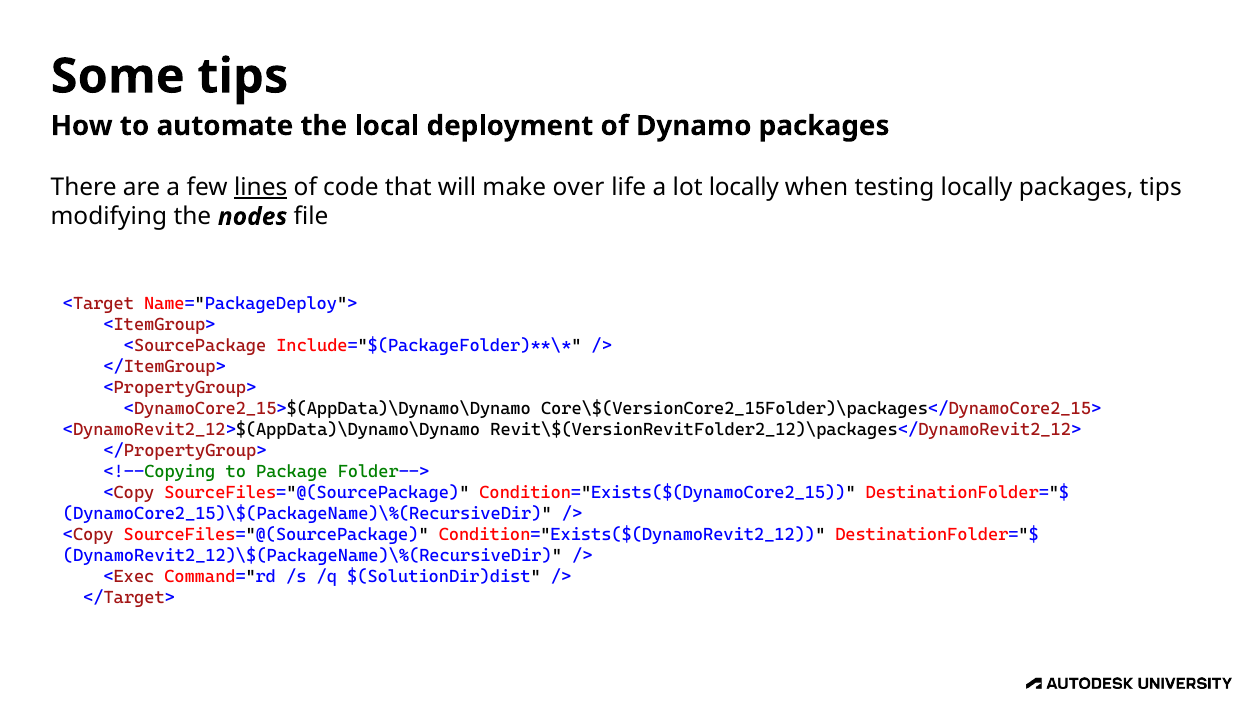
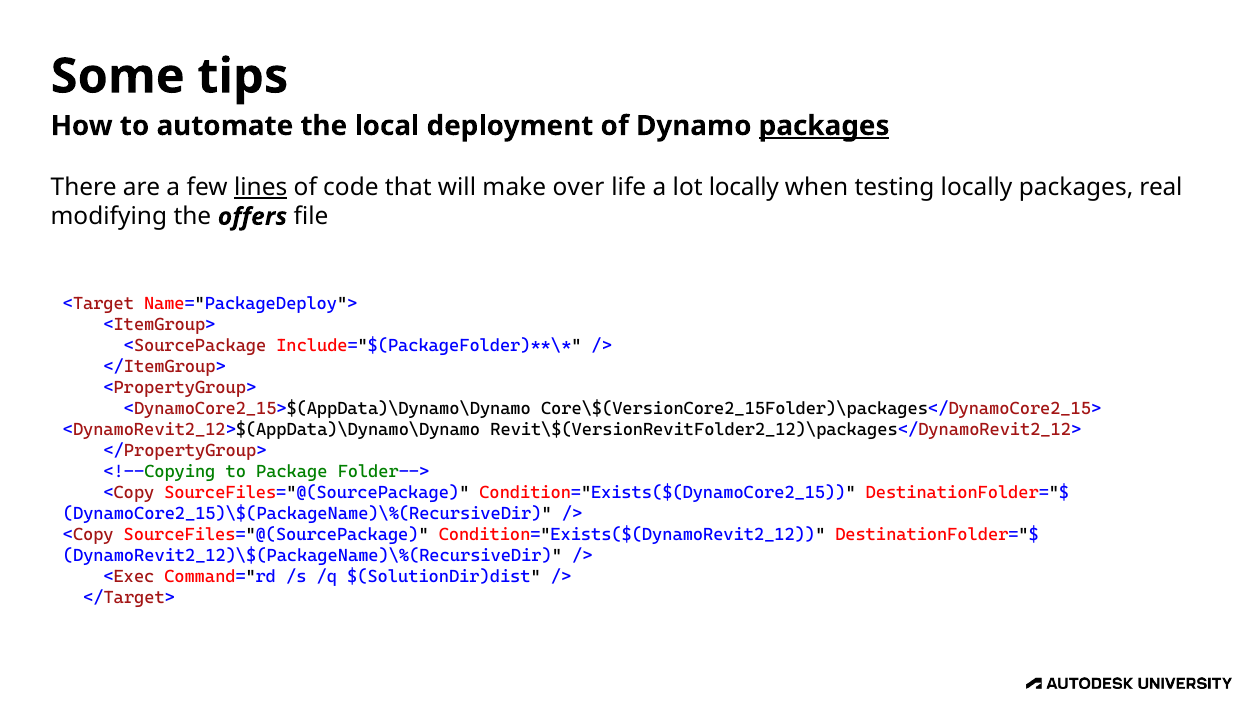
packages underline: none -> present (824, 126)
packages tips: tips -> real (1161, 187)
nodes: nodes -> offers (252, 217)
